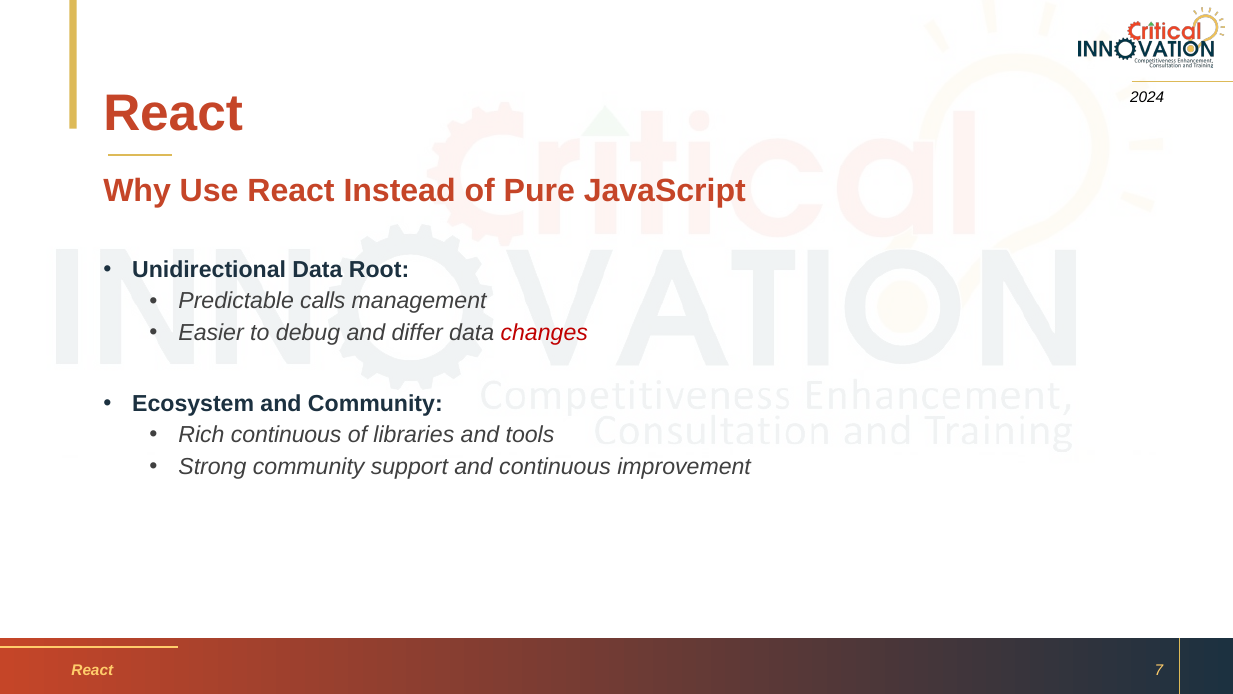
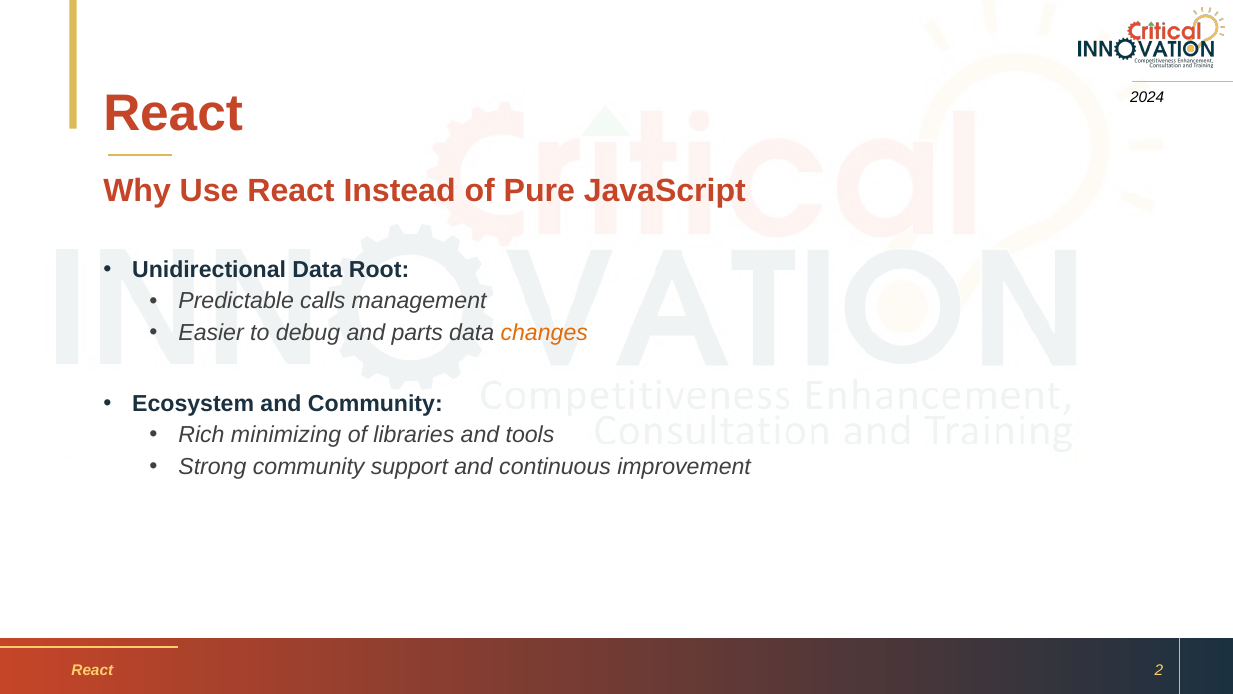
differ: differ -> parts (417, 332)
changes colour: red -> orange (544, 332)
Rich continuous: continuous -> minimizing (286, 435)
7: 7 -> 2 (1159, 670)
